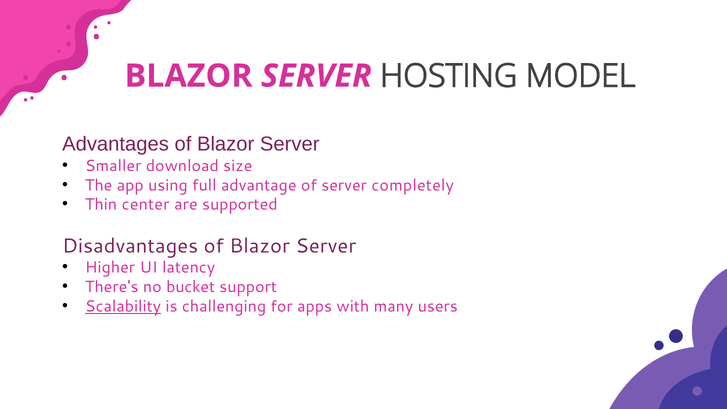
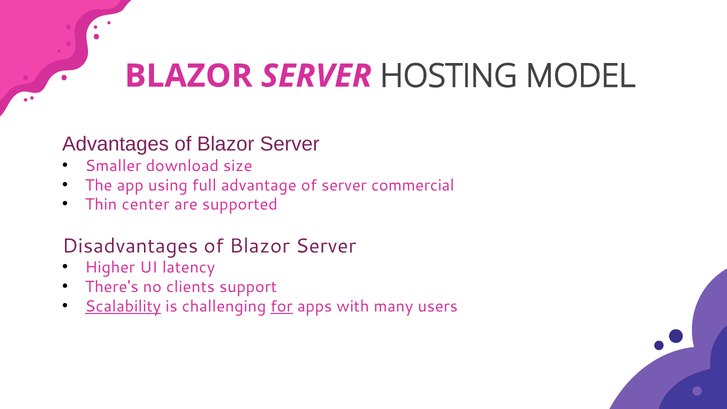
completely: completely -> commercial (413, 185)
bucket: bucket -> clients (191, 287)
for underline: none -> present (282, 306)
